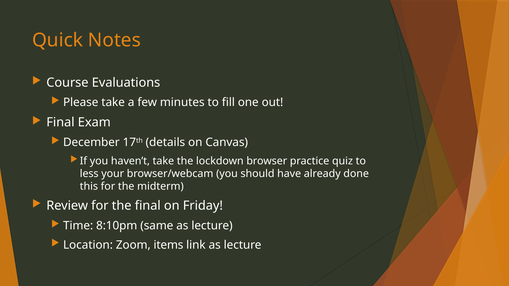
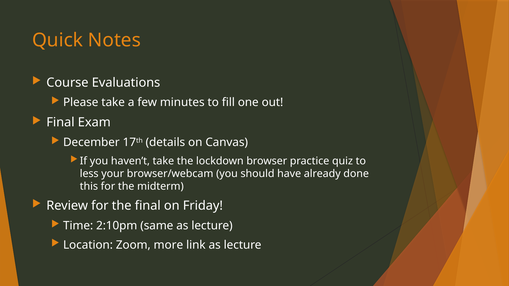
8:10pm: 8:10pm -> 2:10pm (117, 226)
items: items -> more (168, 245)
